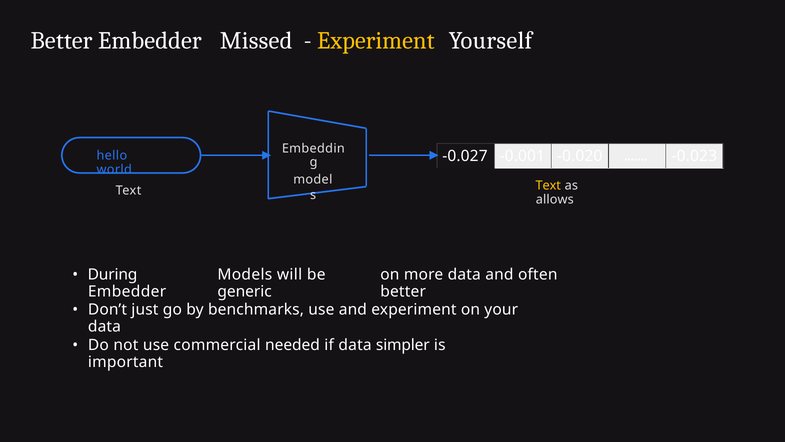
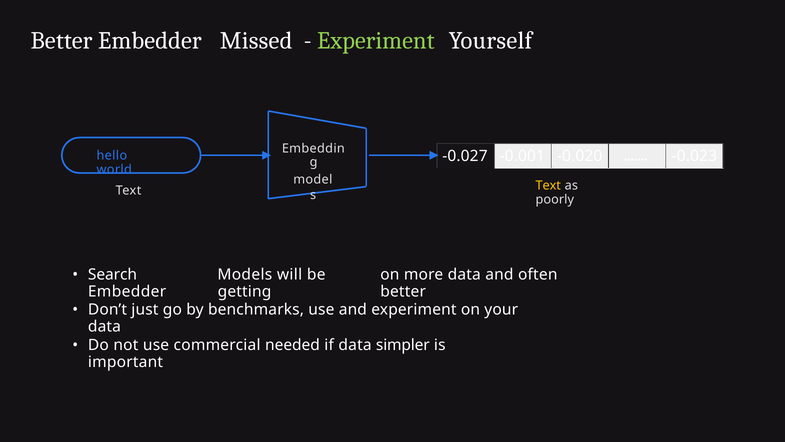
Experiment colour: yellow -> light green (376, 41)
allows: allows -> poorly (555, 199)
During: During -> Search (113, 274)
generic: generic -> getting (245, 291)
